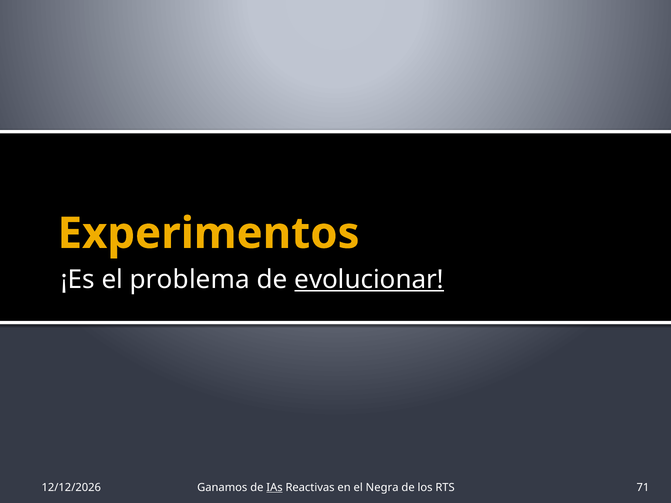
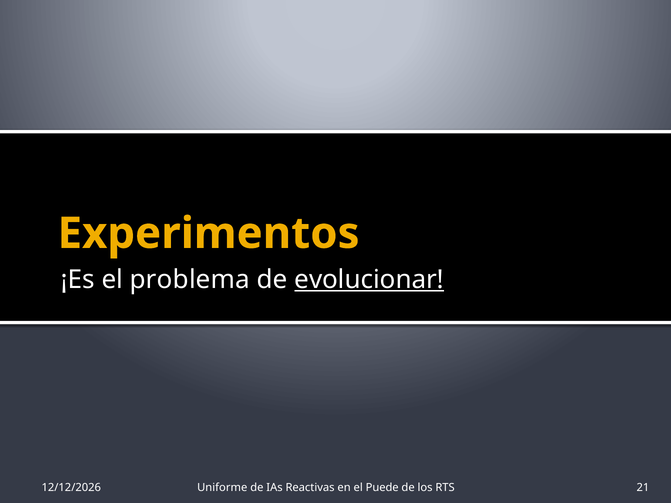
Ganamos: Ganamos -> Uniforme (222, 488)
IAs underline: present -> none (274, 488)
Negra: Negra -> Puede (382, 488)
71: 71 -> 21 (643, 488)
